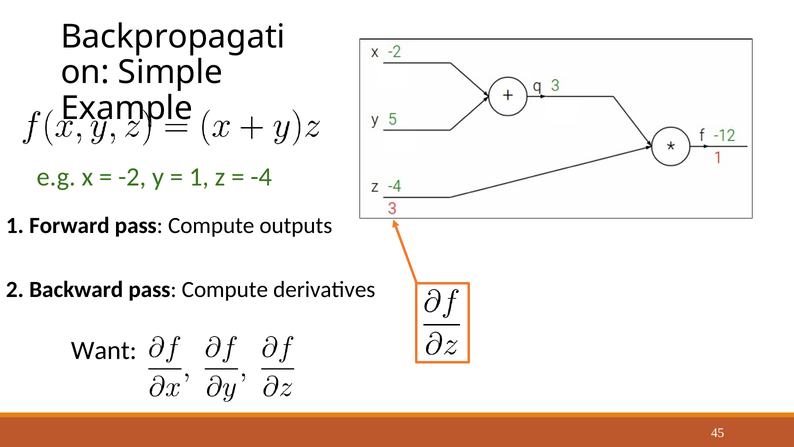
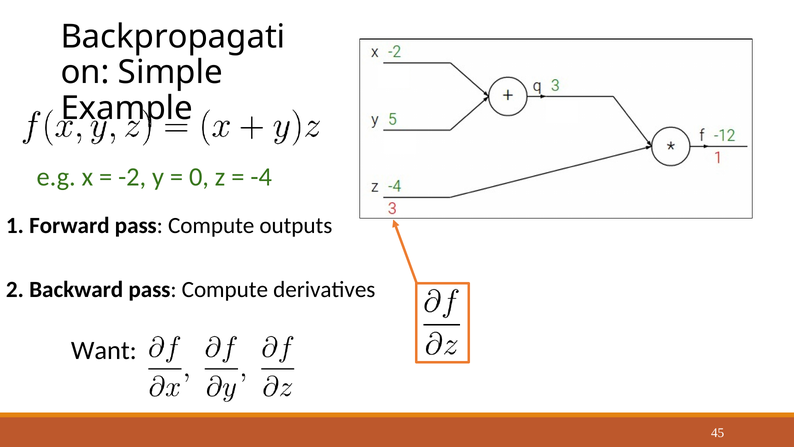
1: 1 -> 0 (199, 177)
